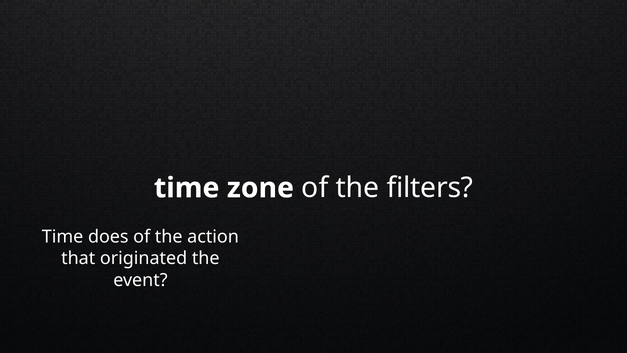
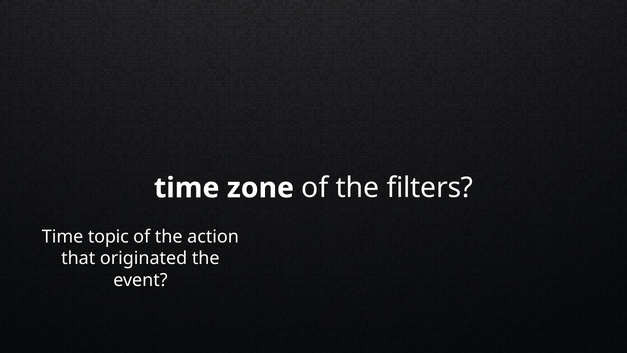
does: does -> topic (108, 237)
